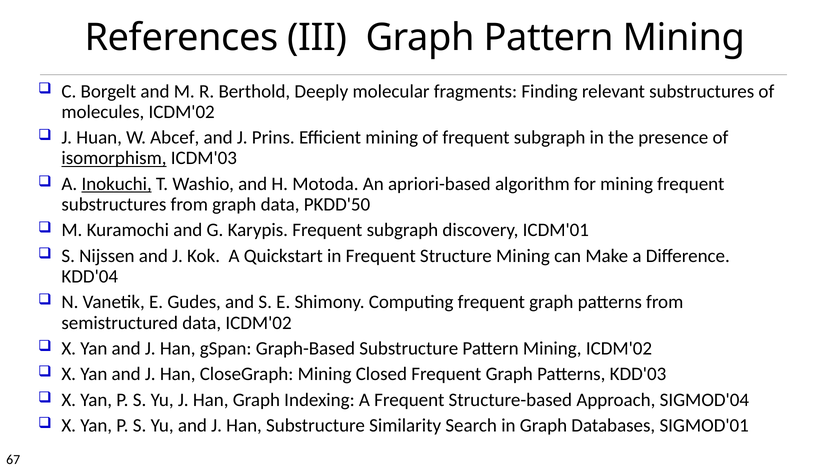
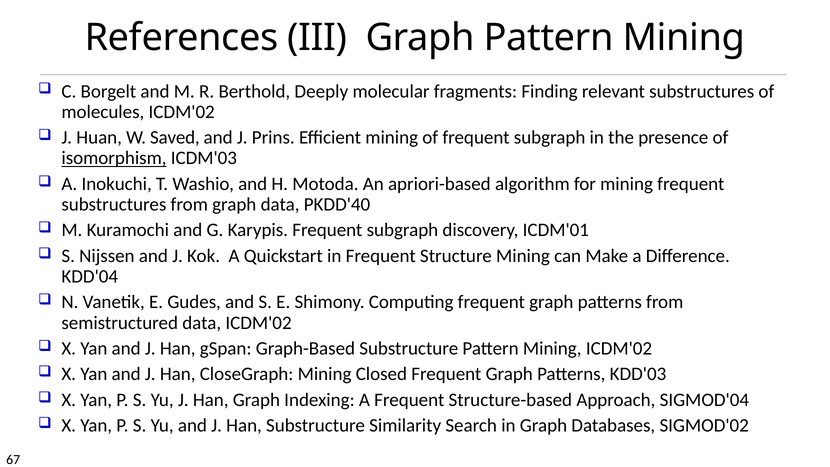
Abcef: Abcef -> Saved (175, 138)
Inokuchi underline: present -> none (117, 184)
PKDD'50: PKDD'50 -> PKDD'40 (337, 204)
SIGMOD'01: SIGMOD'01 -> SIGMOD'02 (704, 426)
